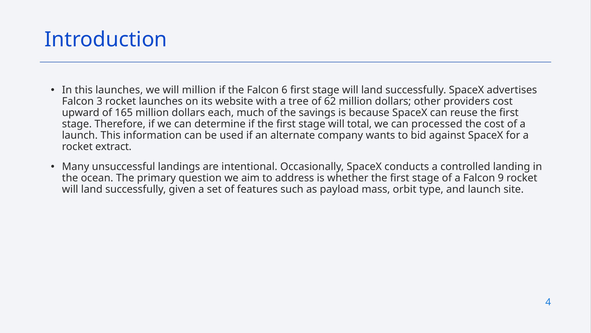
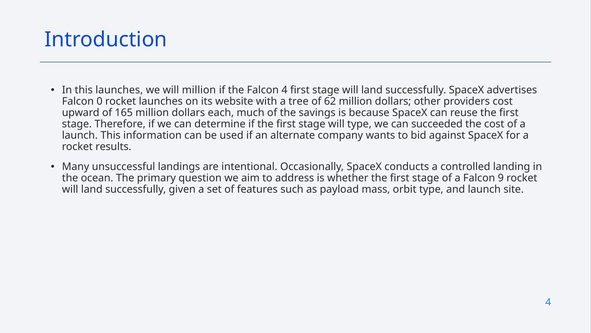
Falcon 6: 6 -> 4 (284, 90)
3: 3 -> 0 (100, 101)
will total: total -> type (359, 124)
processed: processed -> succeeded (437, 124)
extract: extract -> results (113, 146)
